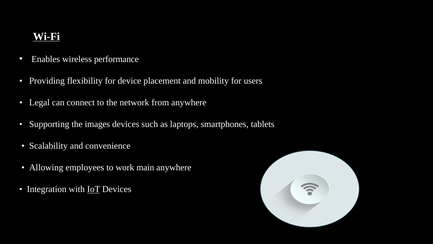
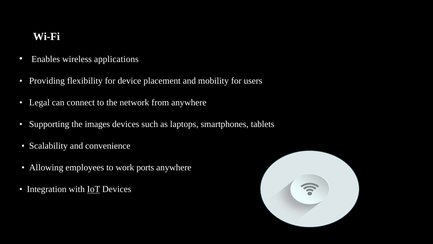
Wi-Fi underline: present -> none (46, 36)
performance: performance -> applications (116, 59)
main: main -> ports (145, 167)
